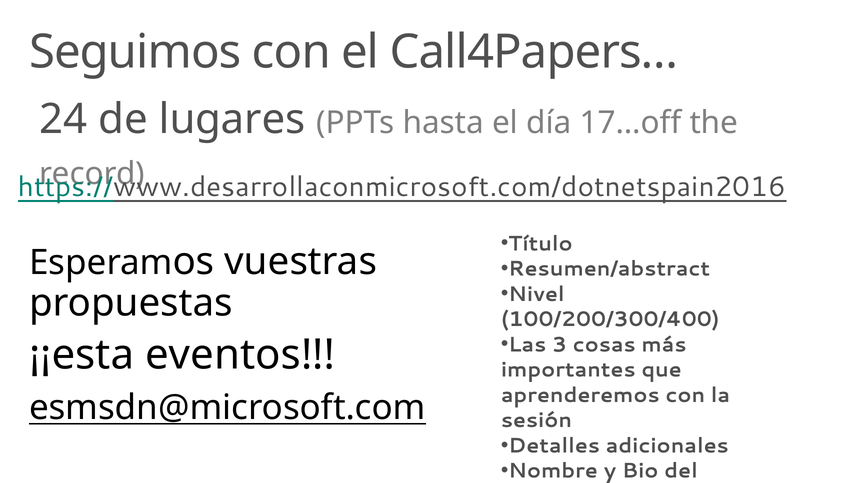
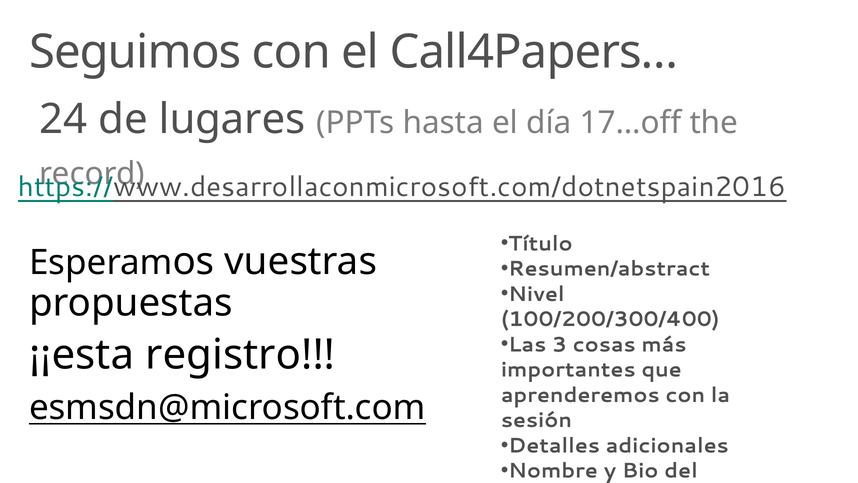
eventos: eventos -> registro (240, 355)
